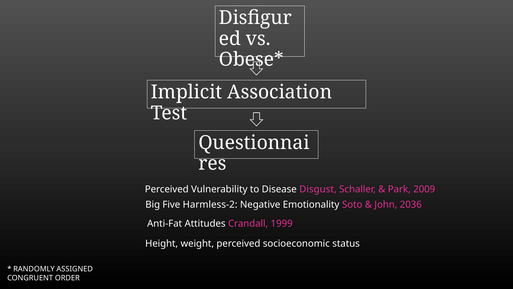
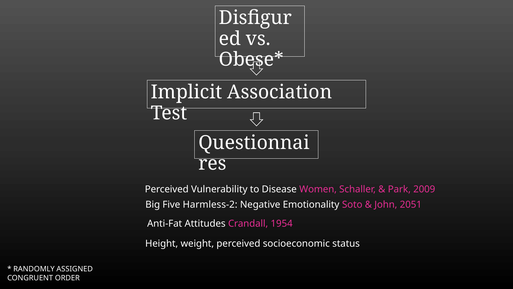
Disgust: Disgust -> Women (318, 189)
2036: 2036 -> 2051 (411, 204)
1999: 1999 -> 1954 (282, 223)
